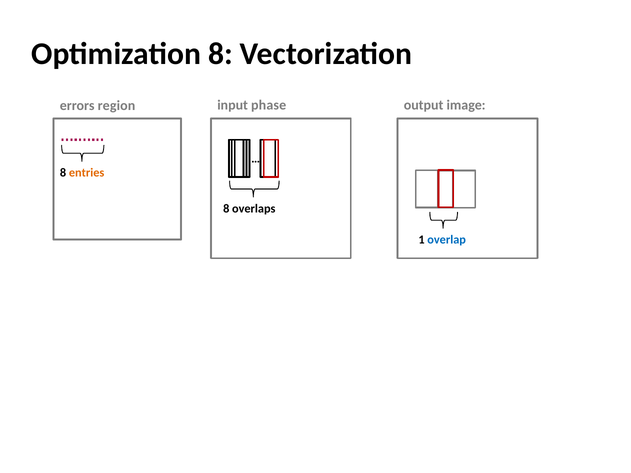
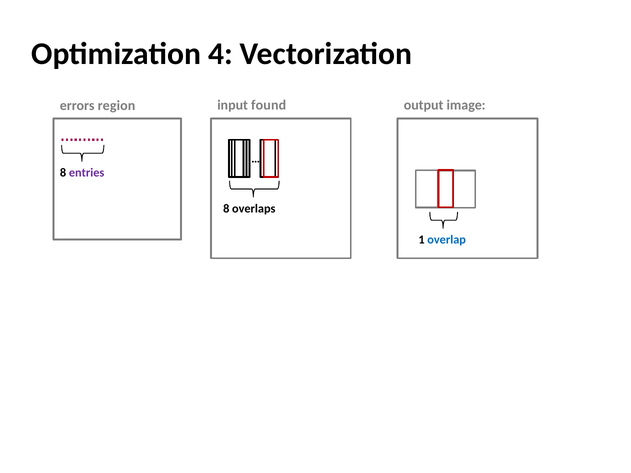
Optimization 8: 8 -> 4 (220, 54)
phase: phase -> found (269, 105)
entries colour: orange -> purple (87, 173)
